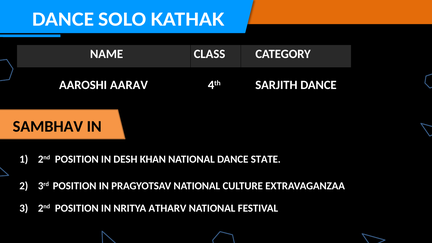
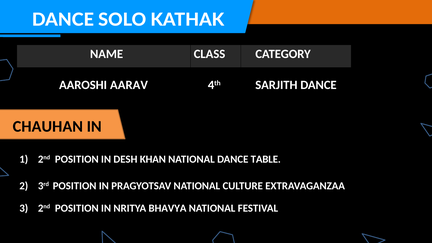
SAMBHAV: SAMBHAV -> CHAUHAN (48, 127)
STATE: STATE -> TABLE (266, 159)
ATHARV: ATHARV -> BHAVYA (167, 208)
